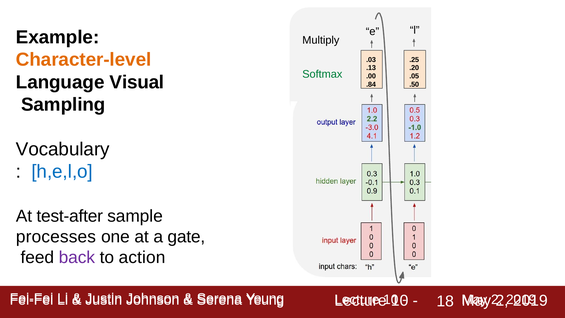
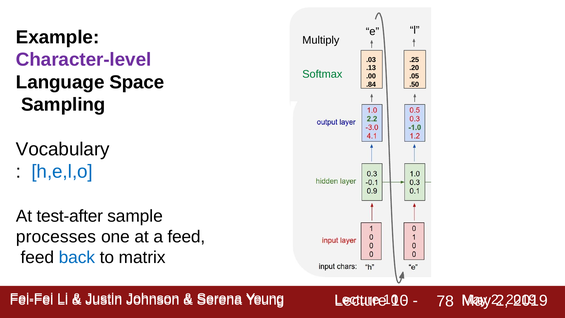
Character-level colour: orange -> purple (84, 60)
Visual: Visual -> Space (137, 82)
a gate: gate -> feed (186, 237)
back colour: purple -> blue (77, 257)
action: action -> matrix (142, 257)
18: 18 -> 78 (445, 301)
